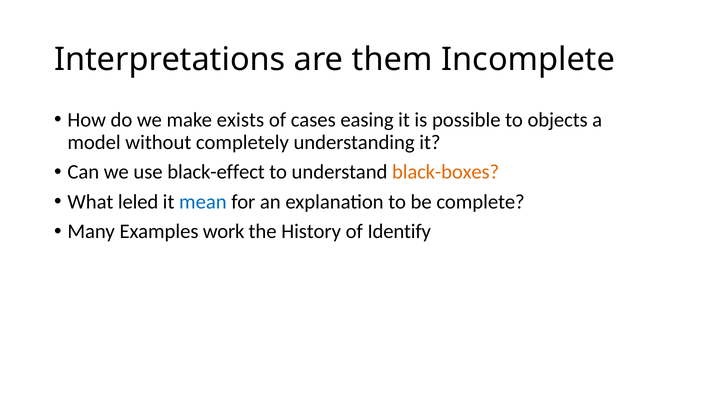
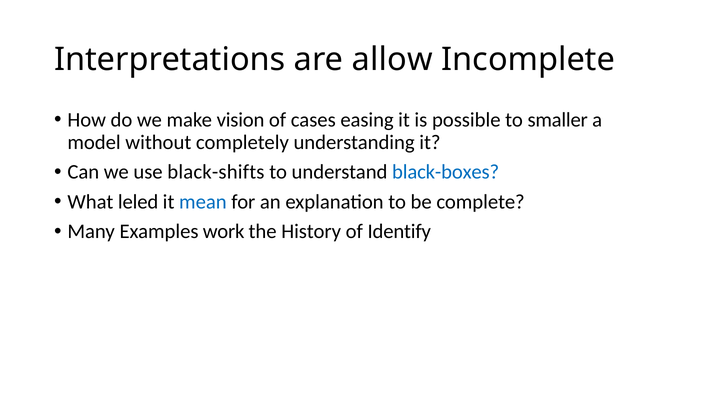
them: them -> allow (392, 60)
exists: exists -> vision (241, 120)
objects: objects -> smaller (558, 120)
black-effect: black-effect -> black-shifts (216, 172)
black-boxes colour: orange -> blue (446, 172)
